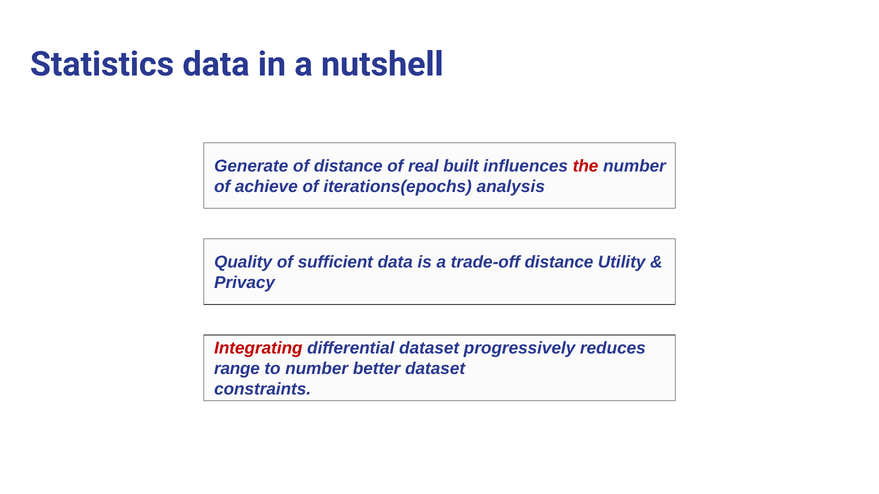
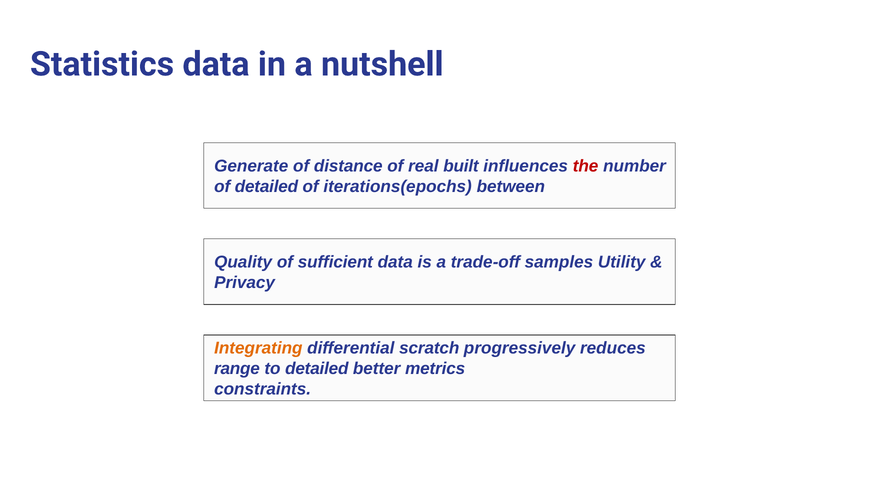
of achieve: achieve -> detailed (266, 187)
analysis: analysis -> between (511, 187)
trade-off distance: distance -> samples (559, 262)
Integrating colour: red -> orange (258, 348)
differential dataset: dataset -> scratch (429, 348)
to number: number -> detailed (317, 369)
better dataset: dataset -> metrics (435, 369)
